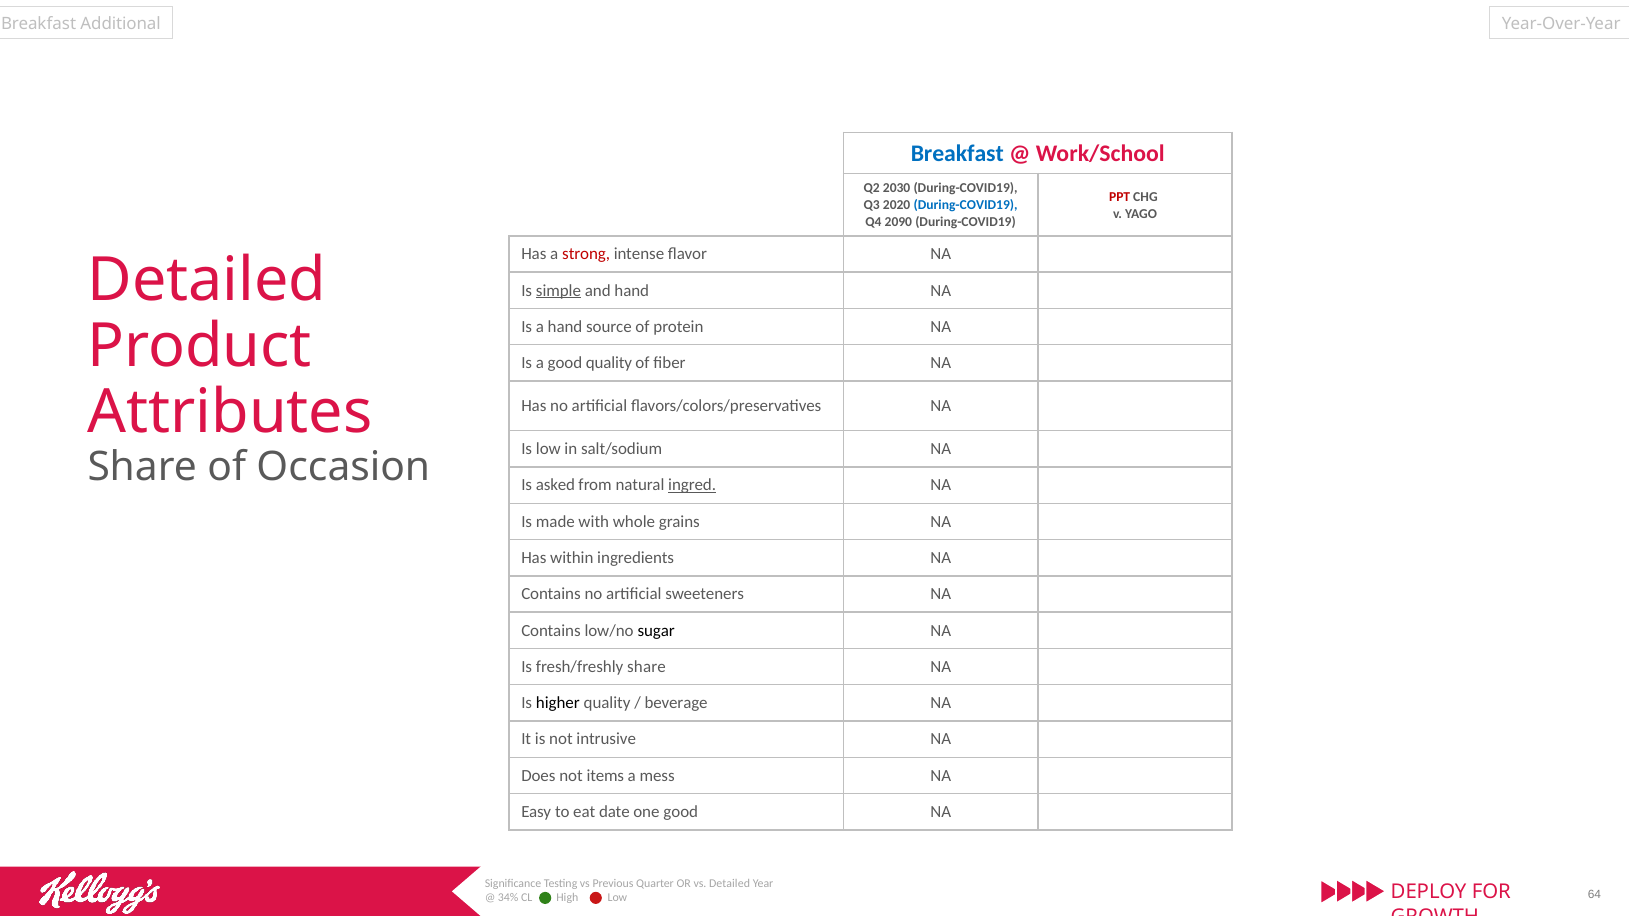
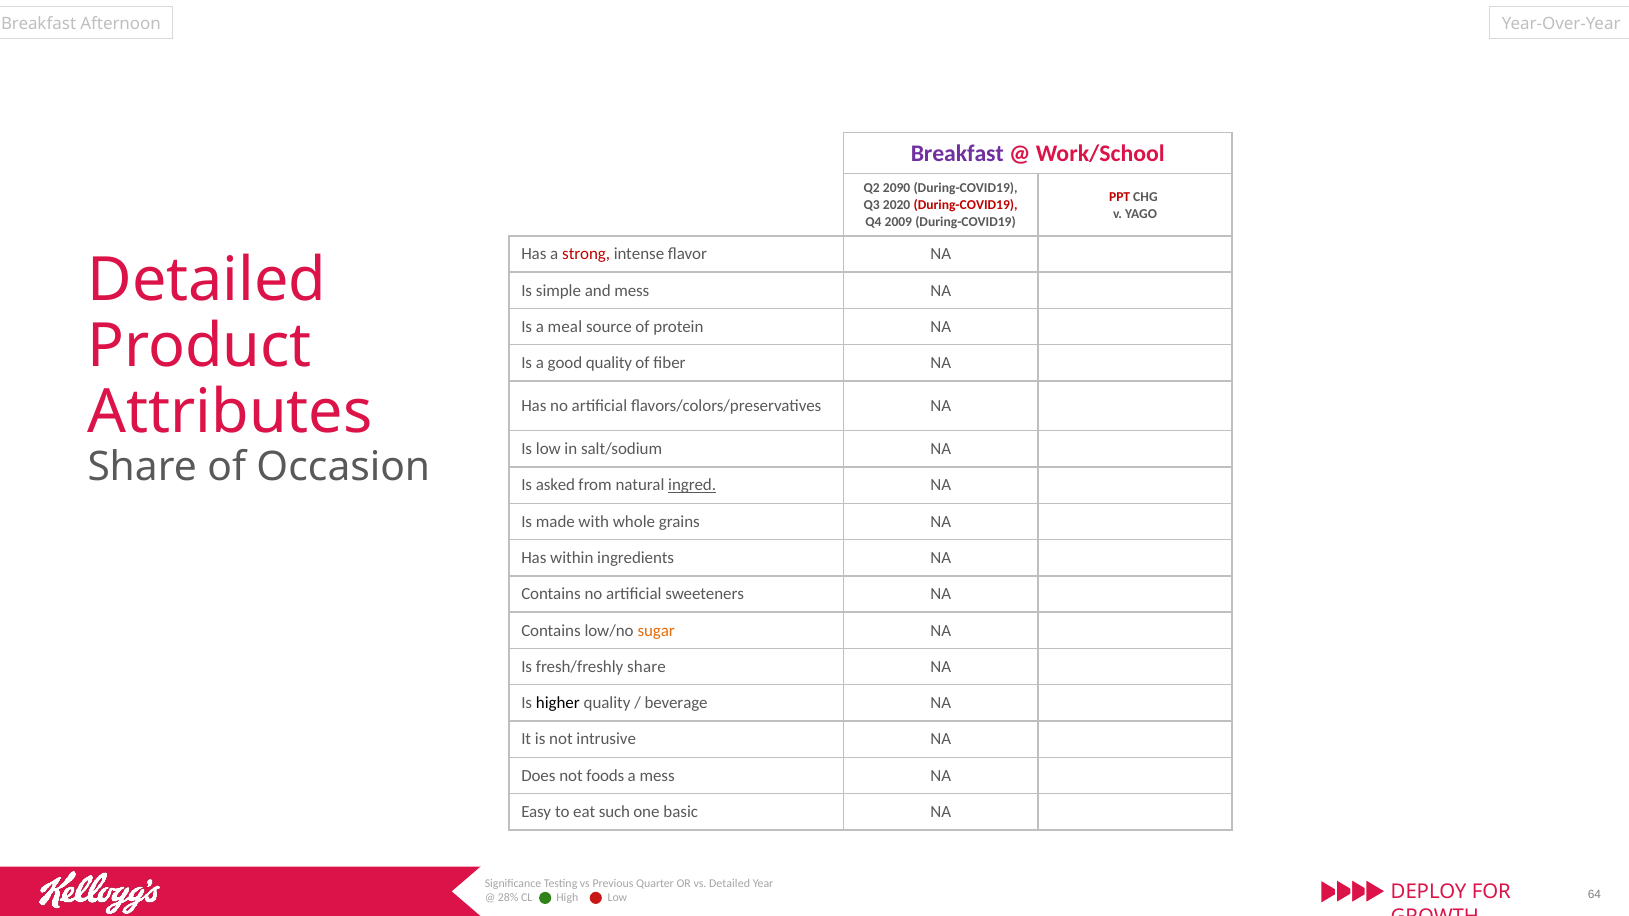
Additional: Additional -> Afternoon (121, 24)
Breakfast colour: blue -> purple (957, 153)
2030: 2030 -> 2090 (897, 188)
During-COVID19 colour: blue -> red (966, 205)
2090: 2090 -> 2009 (898, 222)
simple underline: present -> none (558, 291)
and hand: hand -> mess (632, 291)
a hand: hand -> meal (565, 327)
sugar colour: black -> orange (656, 631)
items: items -> foods (605, 776)
date: date -> such (614, 812)
one good: good -> basic (681, 812)
34%: 34% -> 28% (508, 898)
